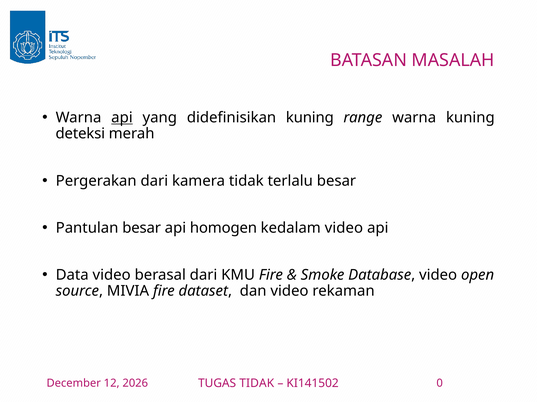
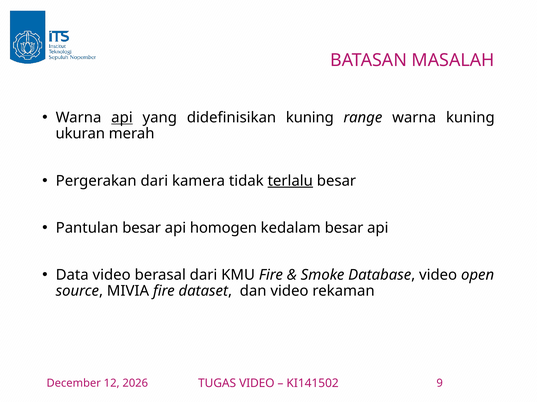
deteksi: deteksi -> ukuran (80, 134)
terlalu underline: none -> present (290, 181)
kedalam video: video -> besar (344, 228)
TUGAS TIDAK: TIDAK -> VIDEO (257, 384)
0: 0 -> 9 (440, 384)
